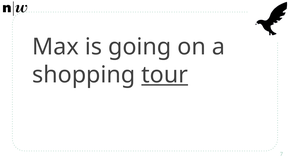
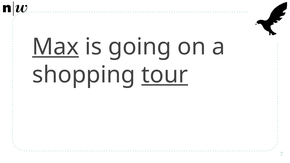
Max underline: none -> present (55, 47)
